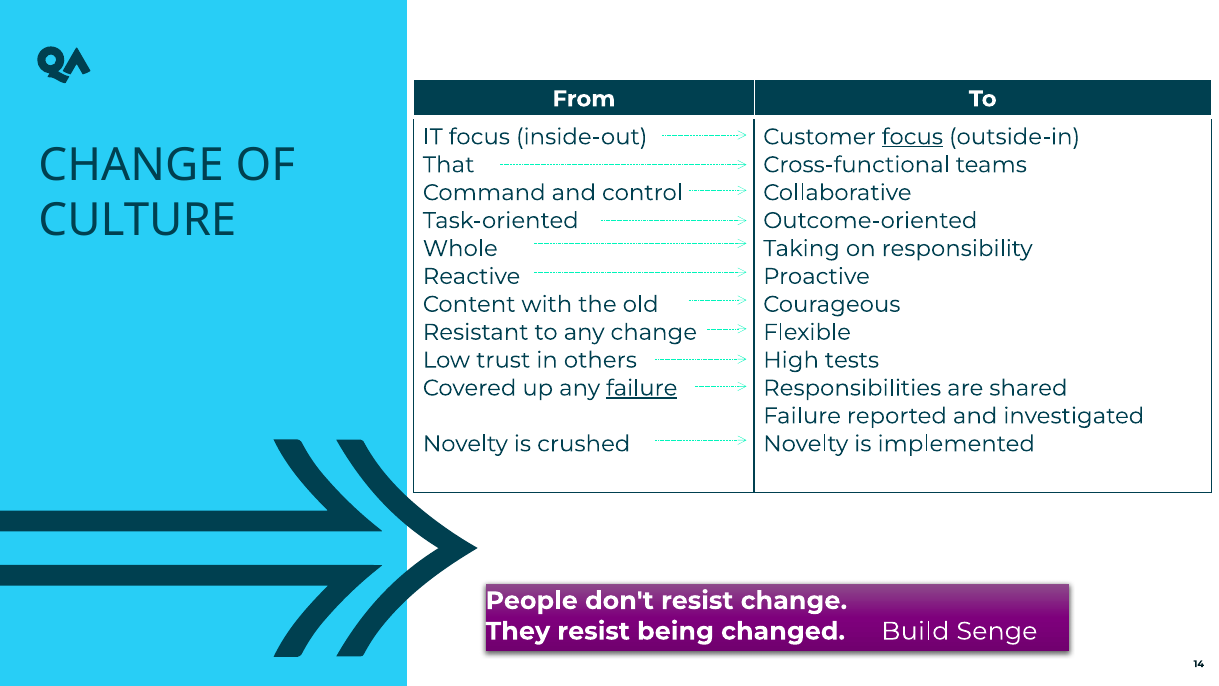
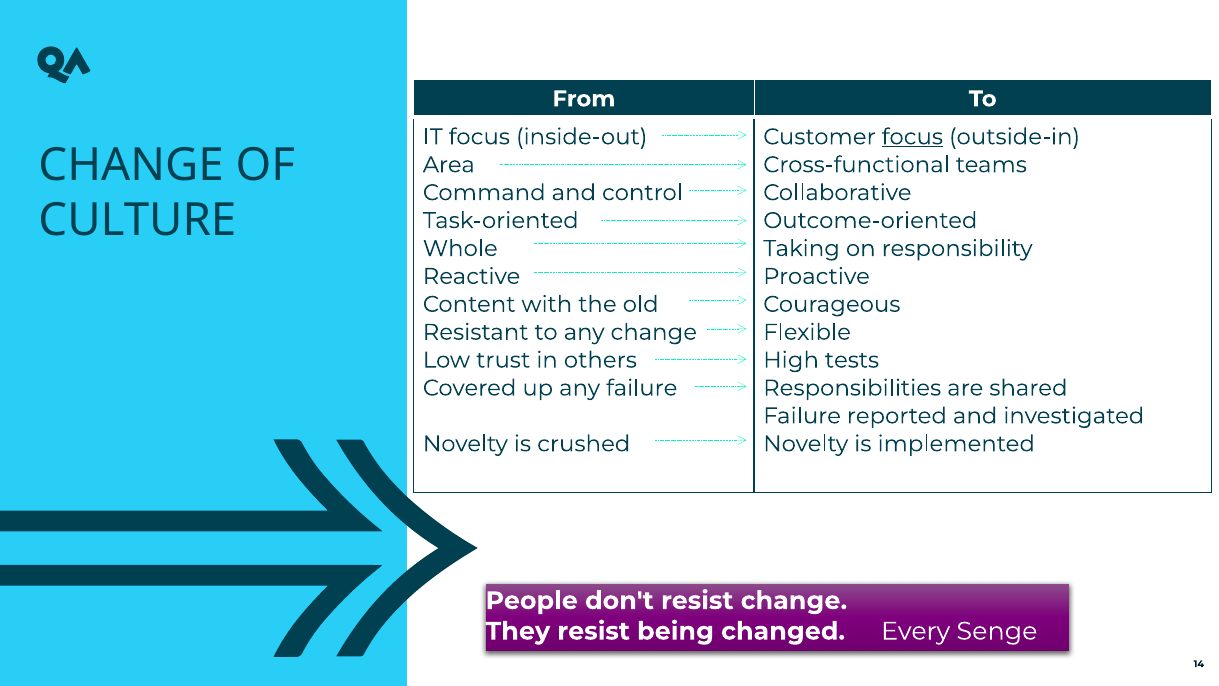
That: That -> Area (449, 165)
failure underline: present -> none (642, 388)
Build: Build -> Every (916, 631)
